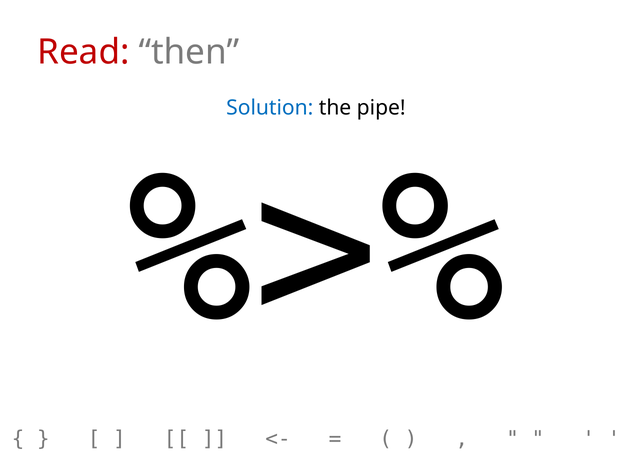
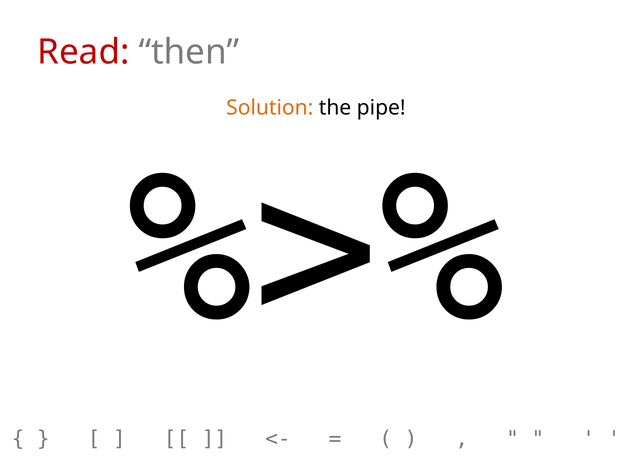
Solution colour: blue -> orange (270, 108)
